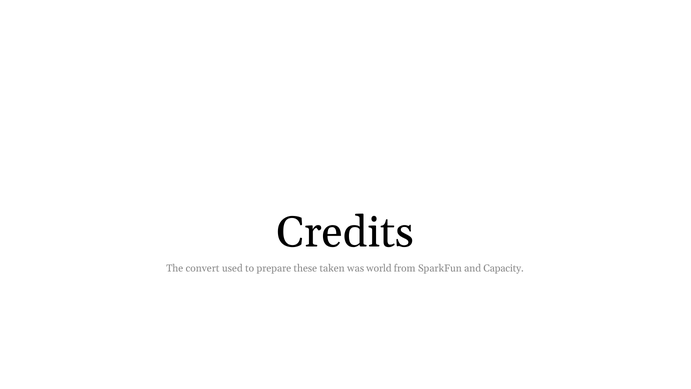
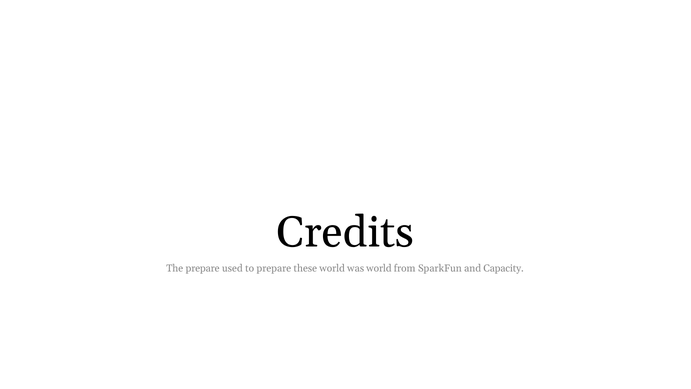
The convert: convert -> prepare (203, 268)
these taken: taken -> world (332, 268)
